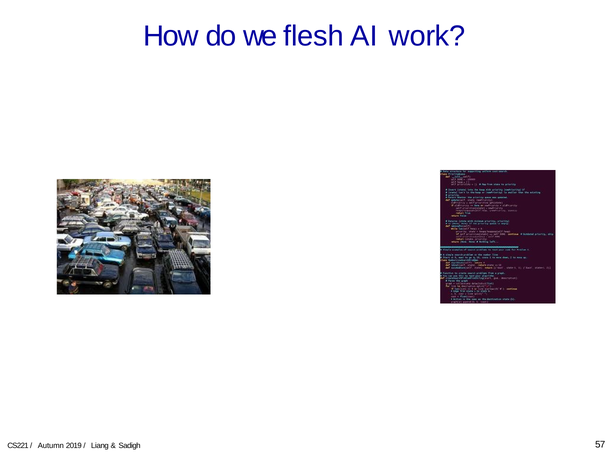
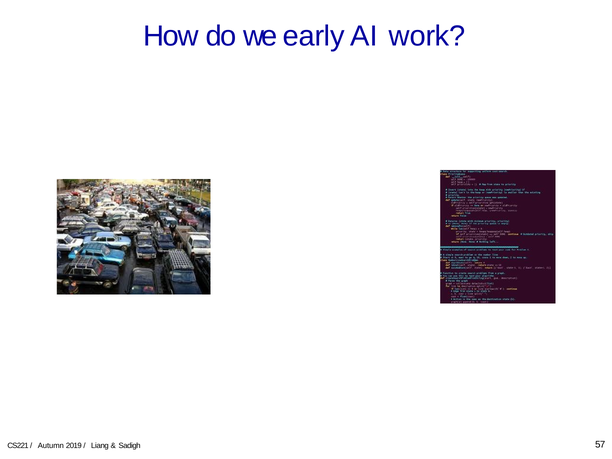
flesh: flesh -> early (314, 36)
